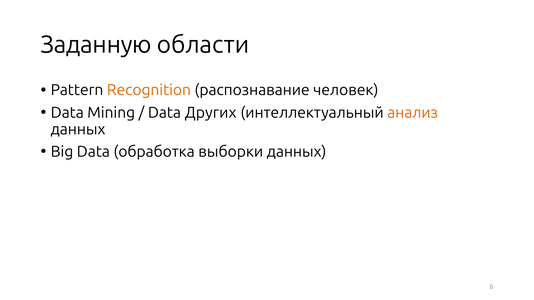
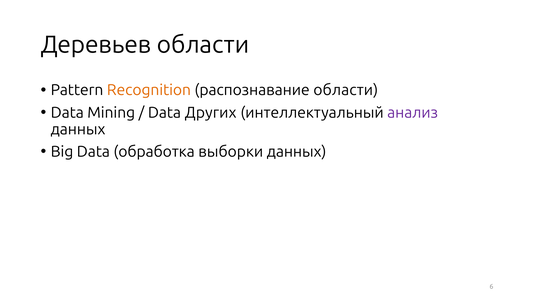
Заданную: Заданную -> Деревьев (96, 45)
распознавание человек: человек -> области (346, 90)
анализ colour: orange -> purple (413, 113)
